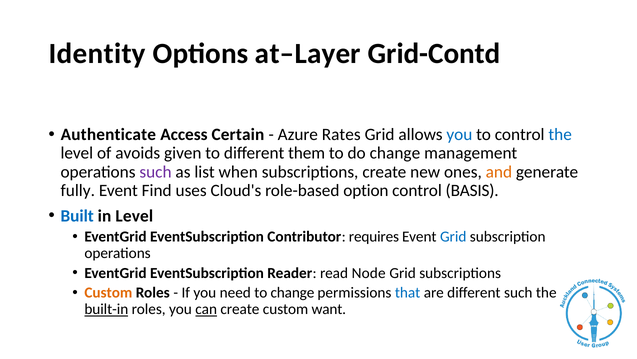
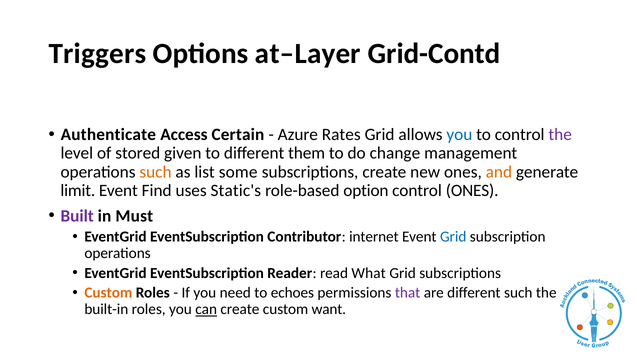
Identity: Identity -> Triggers (97, 54)
the colour: blue -> purple (560, 134)
avoids: avoids -> stored (138, 153)
such colour: purple -> orange (155, 172)
when: when -> some (238, 172)
fully: fully -> limit (78, 190)
Cloud's: Cloud's -> Static's (236, 190)
control BASIS: BASIS -> ONES (472, 190)
Built colour: blue -> purple (77, 215)
in Level: Level -> Must (134, 215)
requires: requires -> internet (374, 236)
Node: Node -> What (369, 273)
to change: change -> echoes (292, 292)
that colour: blue -> purple (408, 292)
built-in underline: present -> none (106, 309)
